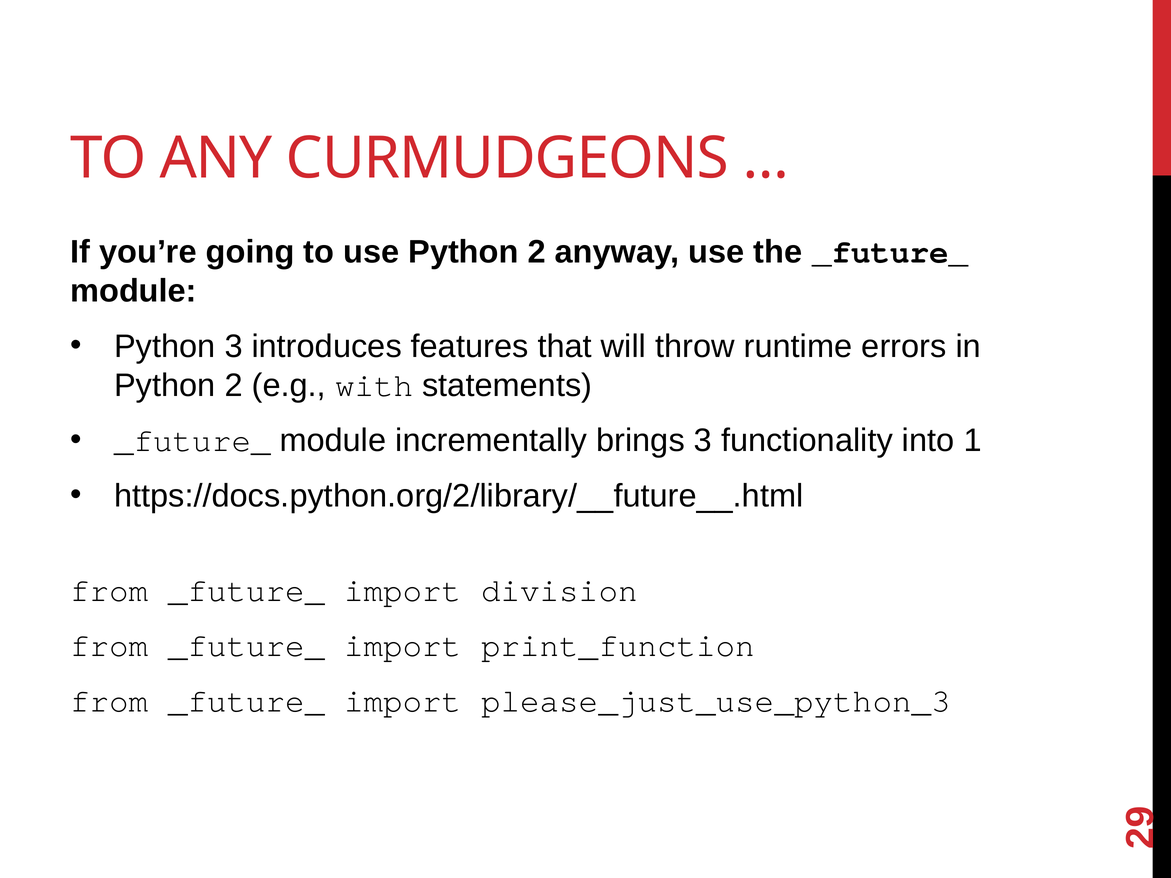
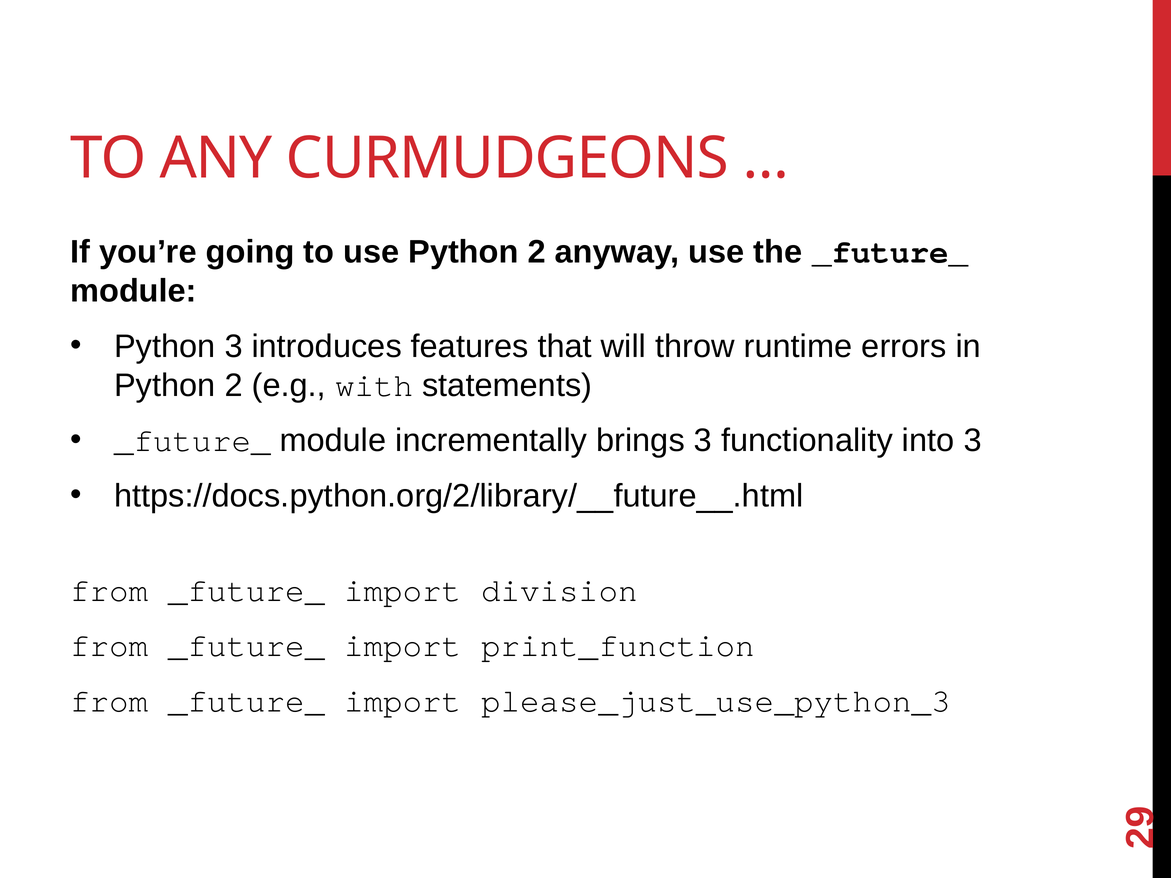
into 1: 1 -> 3 (973, 441)
